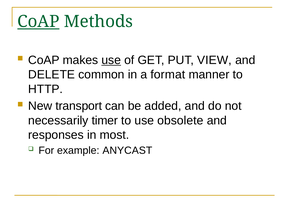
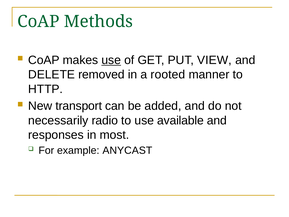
CoAP underline: present -> none (38, 22)
common: common -> removed (101, 75)
format: format -> rooted (168, 75)
timer: timer -> radio (105, 120)
obsolete: obsolete -> available (180, 120)
